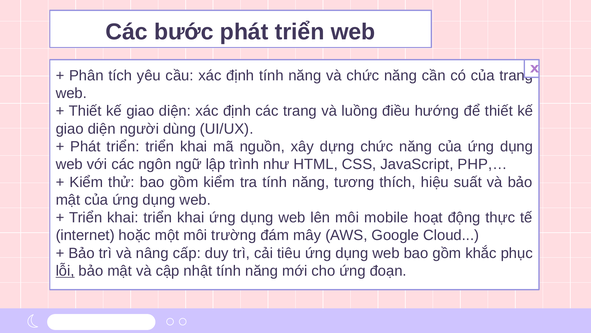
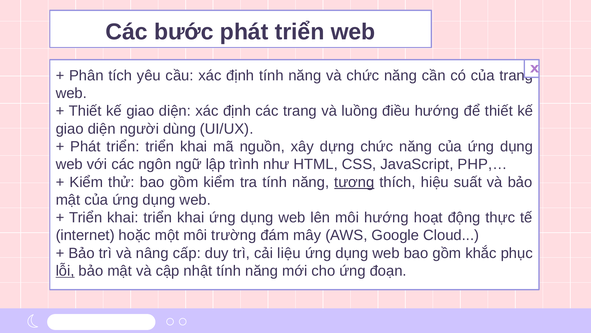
tương underline: none -> present (354, 182)
môi mobile: mobile -> hướng (386, 217)
tiêu: tiêu -> liệu (289, 253)
